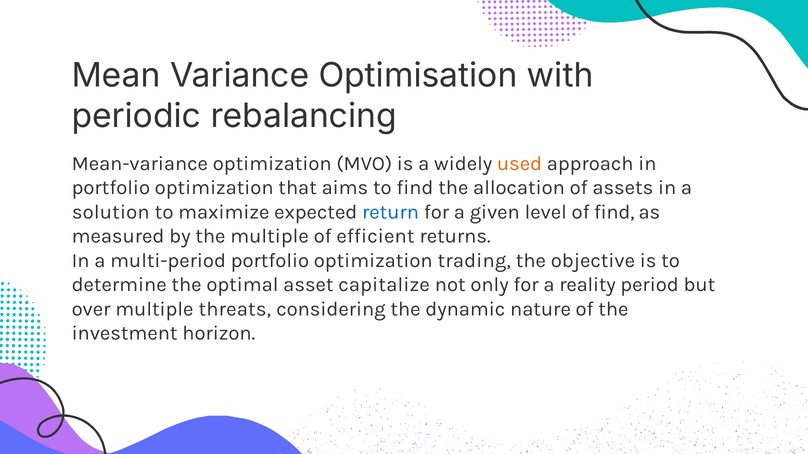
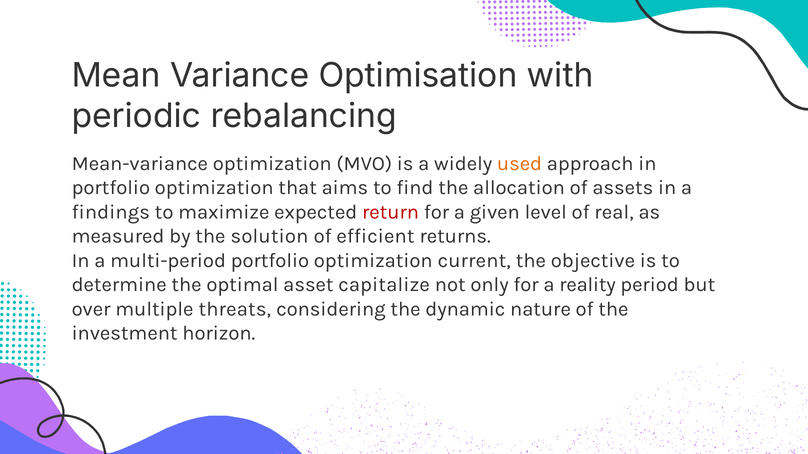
solution: solution -> findings (111, 212)
return colour: blue -> red (391, 212)
of find: find -> real (614, 212)
the multiple: multiple -> solution (269, 237)
trading: trading -> current (474, 261)
